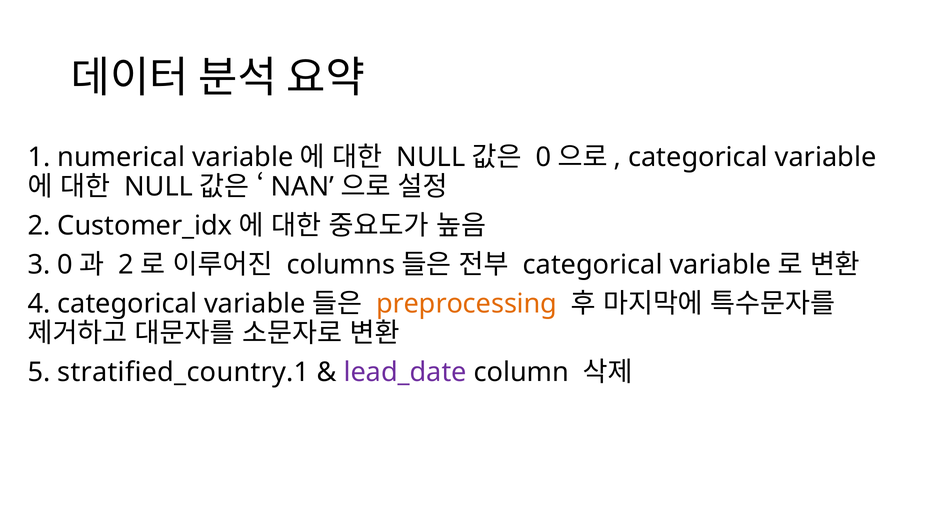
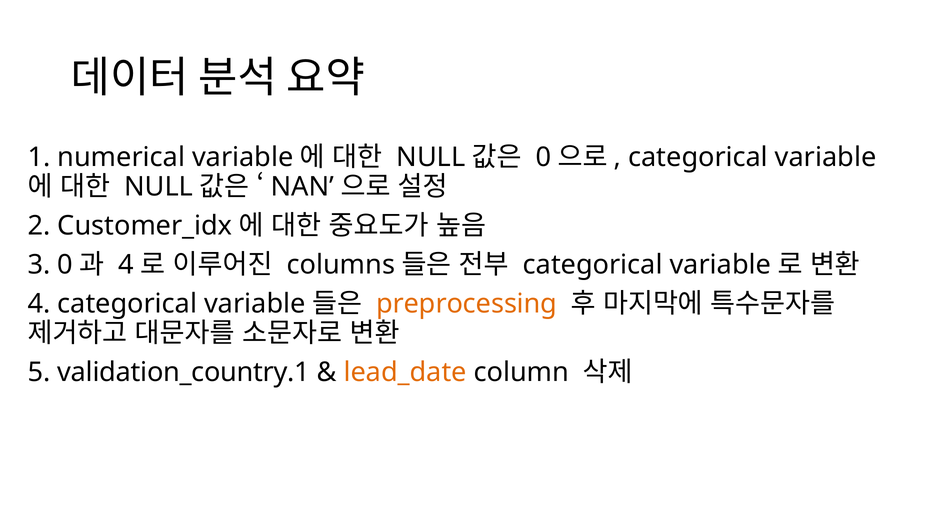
2: 2 -> 4 (126, 265)
stratified_country.1: stratified_country.1 -> validation_country.1 (184, 372)
lead_date colour: purple -> orange (405, 372)
